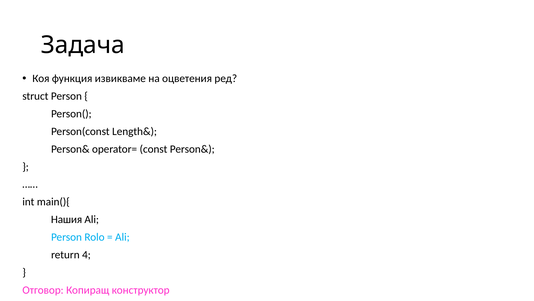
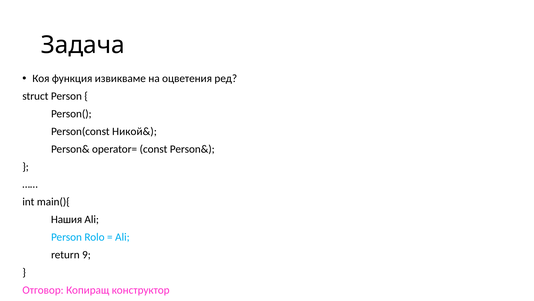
Length&: Length& -> Никой& (134, 131)
4: 4 -> 9 (86, 254)
